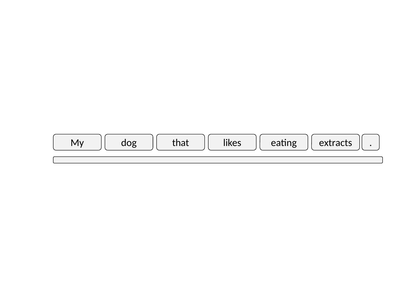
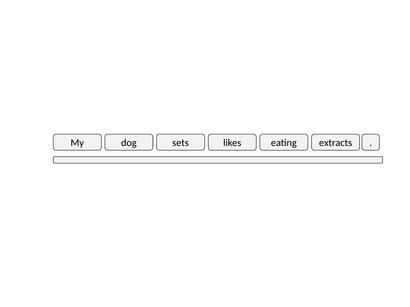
that: that -> sets (181, 143)
